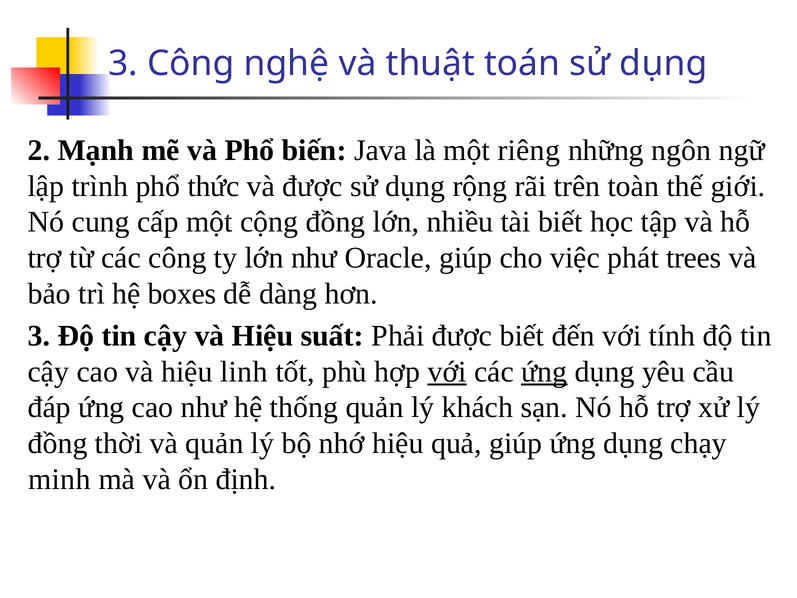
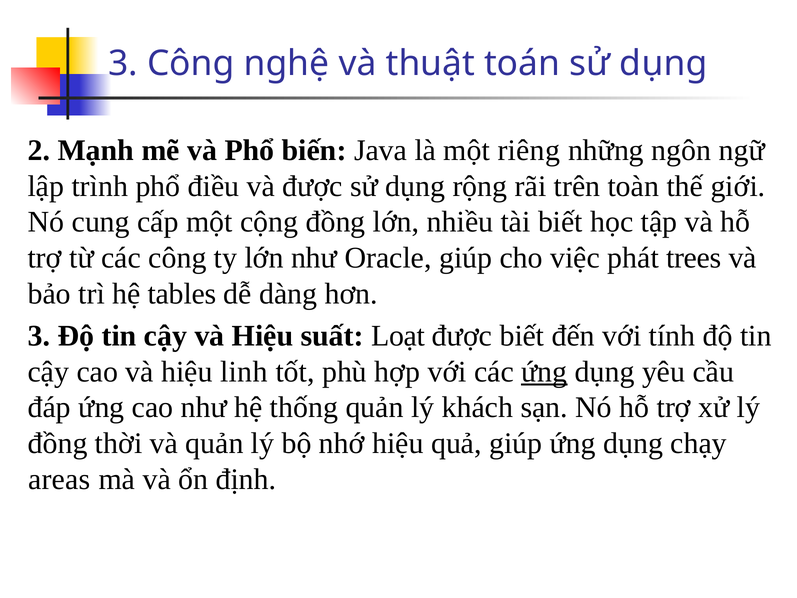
thức: thức -> điều (214, 186)
boxes: boxes -> tables (182, 294)
Phải: Phải -> Loạt (398, 336)
với underline: present -> none (447, 372)
minh: minh -> areas (59, 479)
